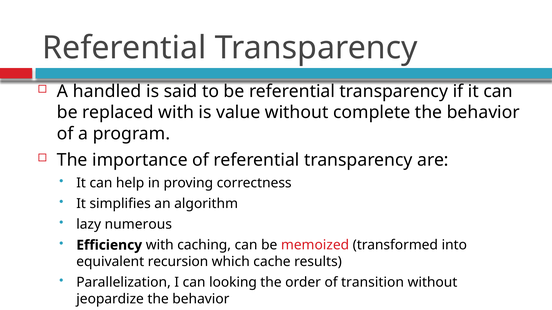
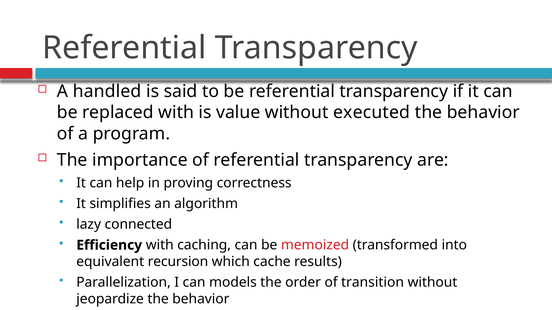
complete: complete -> executed (372, 113)
numerous: numerous -> connected (138, 225)
looking: looking -> models (233, 283)
